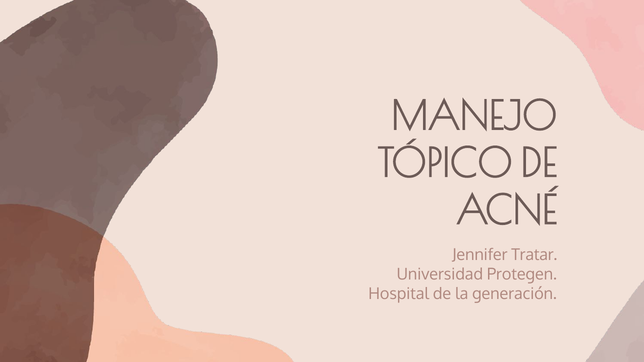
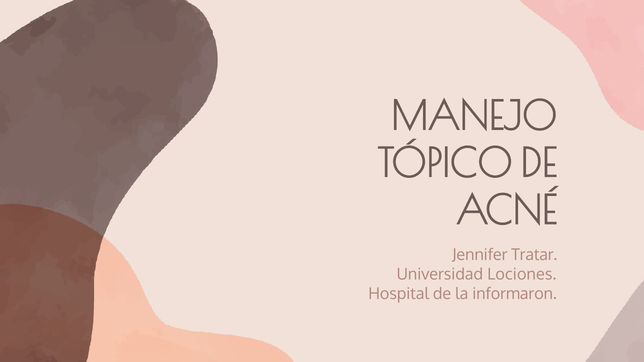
Protegen: Protegen -> Lociones (522, 275)
generación: generación -> informaron (515, 294)
